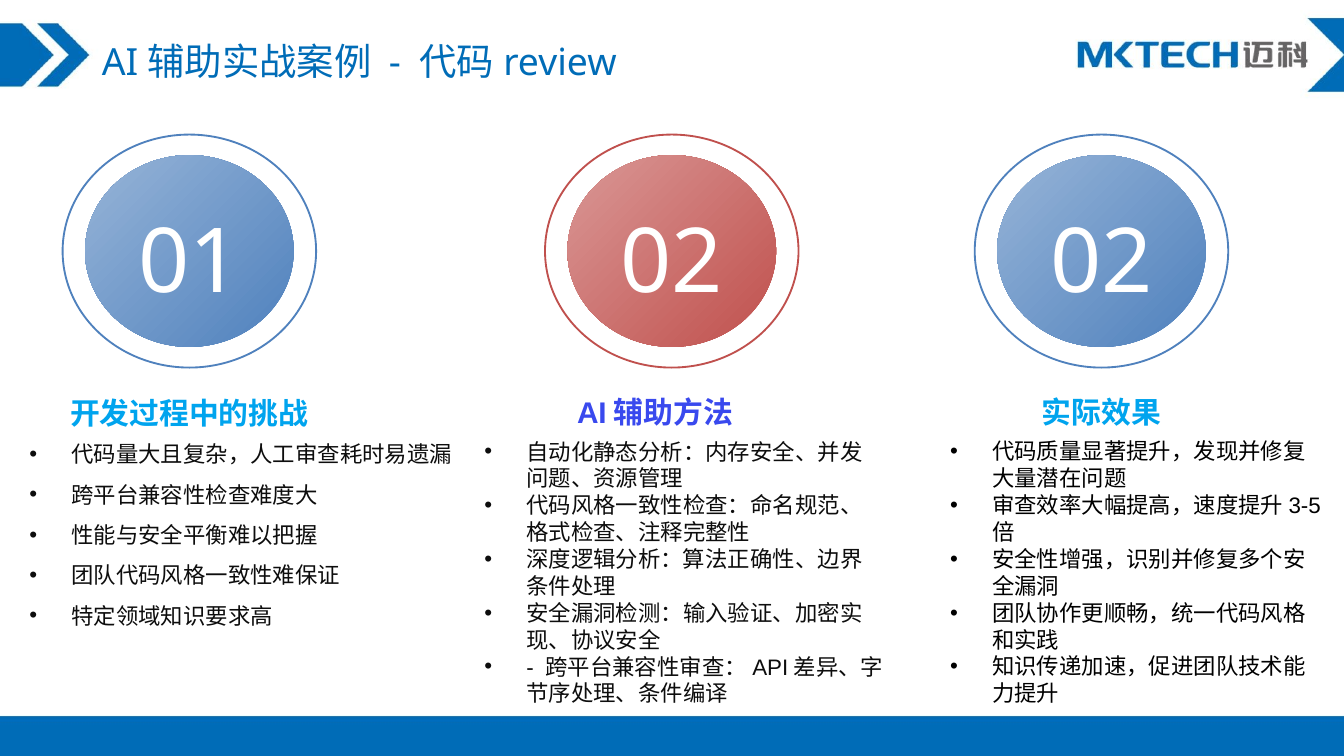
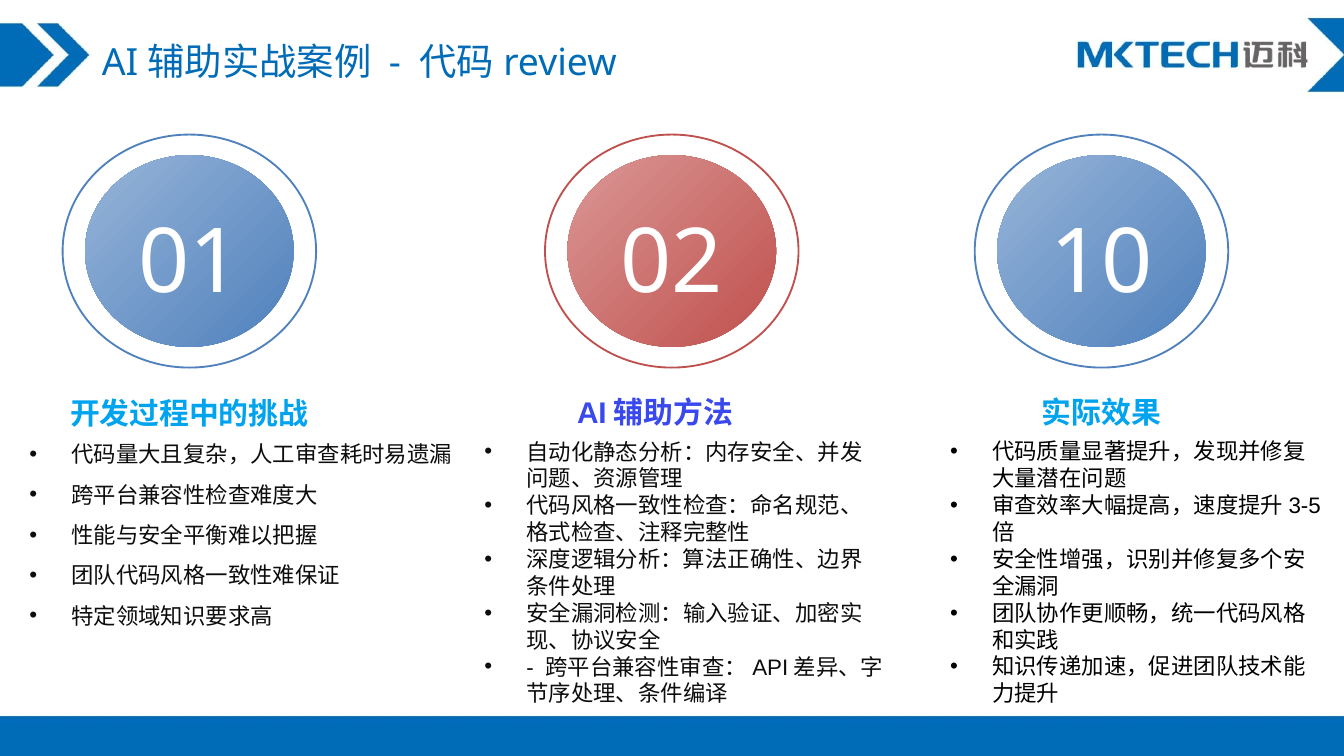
01 02: 02 -> 10 (1101, 263)
